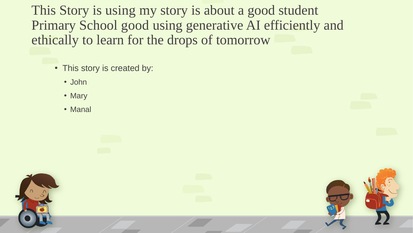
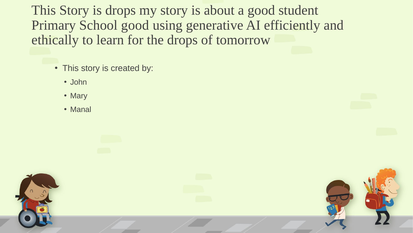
is using: using -> drops (121, 10)
